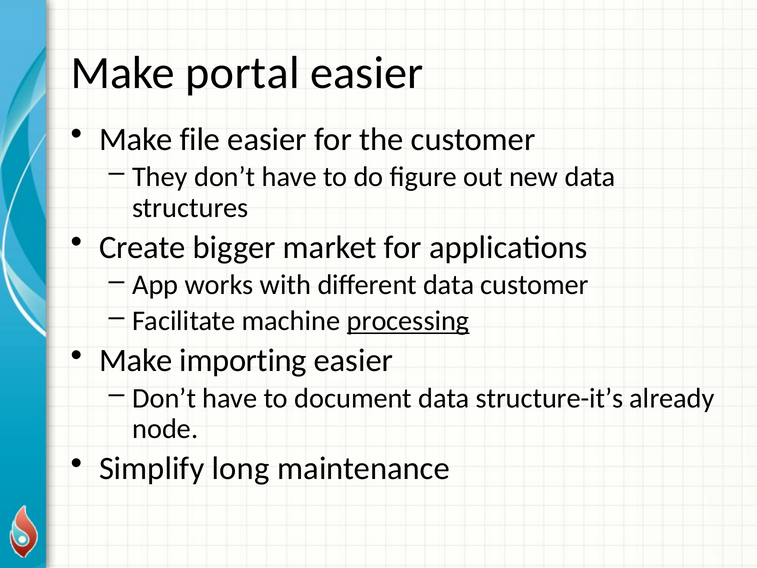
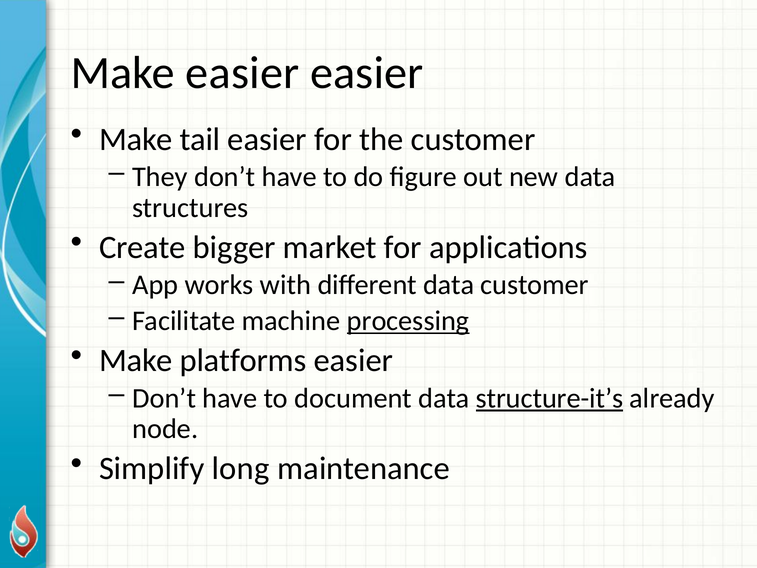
Make portal: portal -> easier (242, 73)
file: file -> tail (200, 139)
importing: importing -> platforms (243, 360)
structure-it’s underline: none -> present (549, 398)
